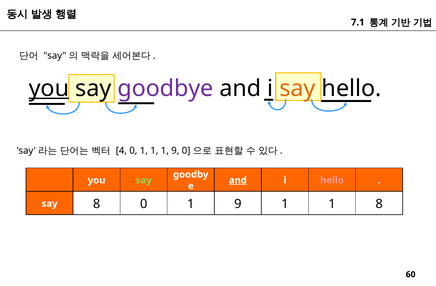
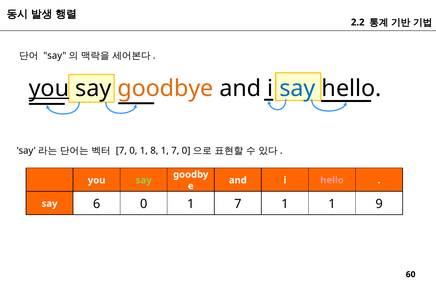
7.1: 7.1 -> 2.2 (358, 22)
goodbye colour: purple -> orange (165, 88)
say colour: orange -> blue (297, 88)
4: 4 -> 7 (121, 151)
0 1 1: 1 -> 8 (154, 151)
9: 9 -> 7 (175, 151)
and underline: present -> none (238, 180)
say 8: 8 -> 6 (97, 204)
0 1 9: 9 -> 7 (238, 204)
1 8: 8 -> 9 (379, 204)
